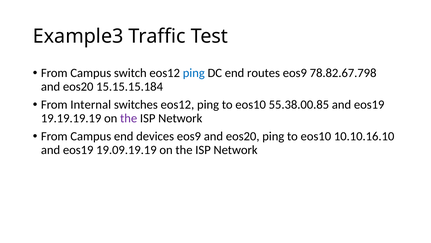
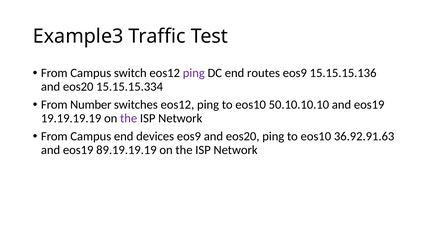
ping colour: blue -> purple (194, 73)
78.82.67.798: 78.82.67.798 -> 15.15.15.136 (343, 73)
15.15.15.184: 15.15.15.184 -> 15.15.15.334 (130, 86)
Internal: Internal -> Number (91, 104)
55.38.00.85: 55.38.00.85 -> 50.10.10.10 (299, 104)
10.10.16.10: 10.10.16.10 -> 36.92.91.63 (364, 136)
19.09.19.19: 19.09.19.19 -> 89.19.19.19 (126, 150)
